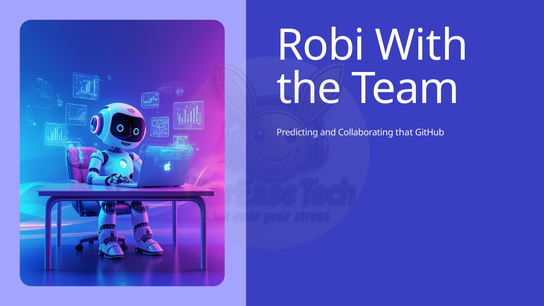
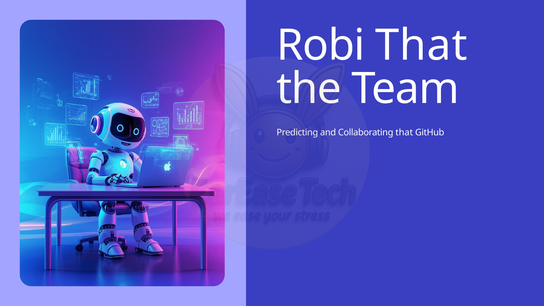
With: With -> That (421, 45)
